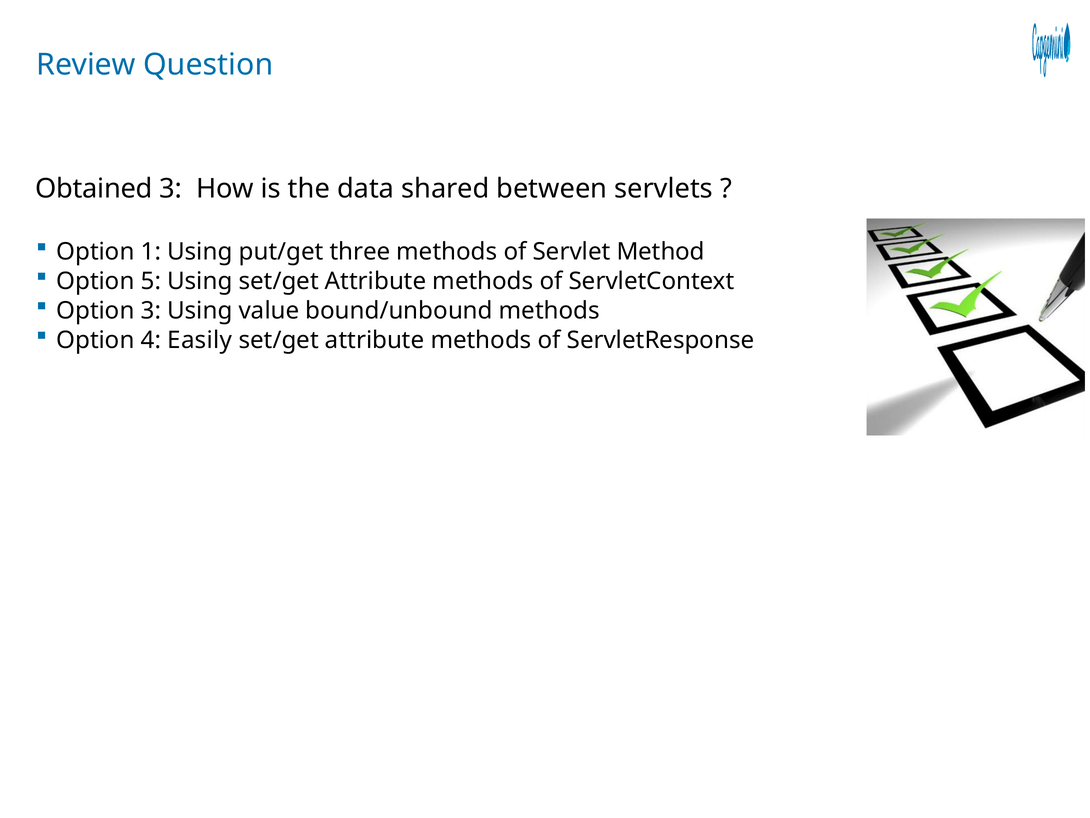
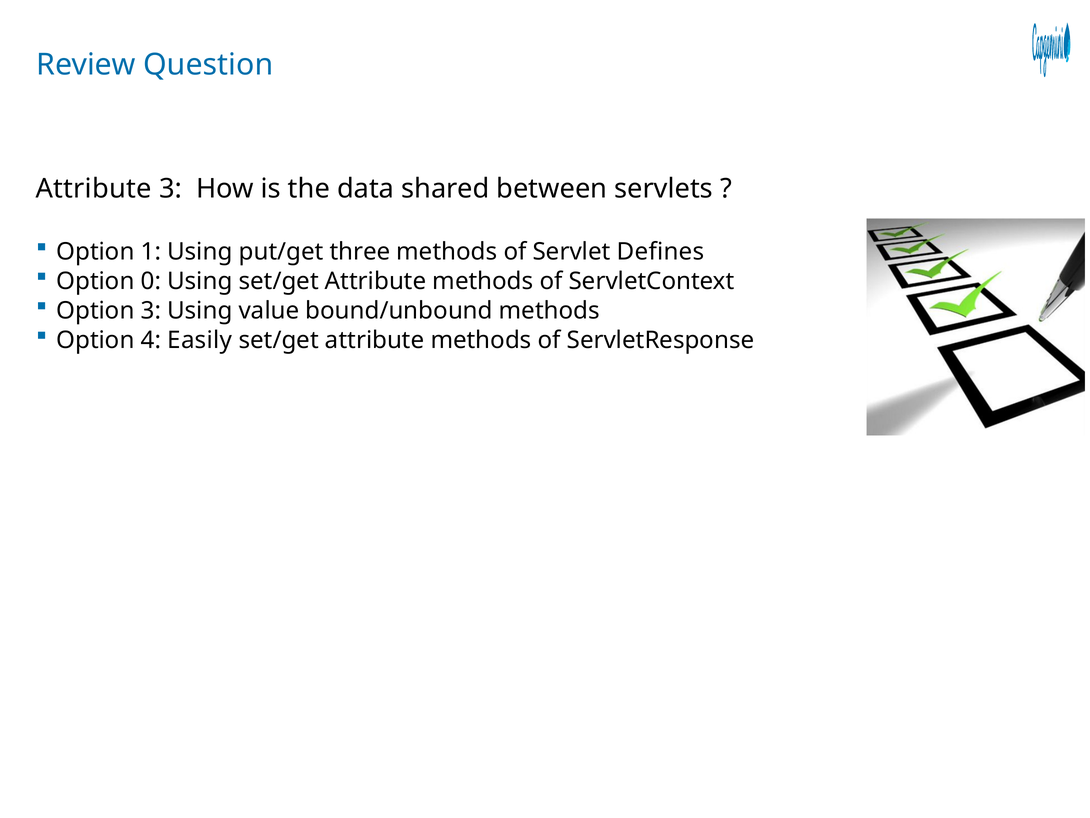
Obtained: Obtained -> Attribute (94, 189)
Method: Method -> Defines (661, 252)
5: 5 -> 0 (151, 281)
